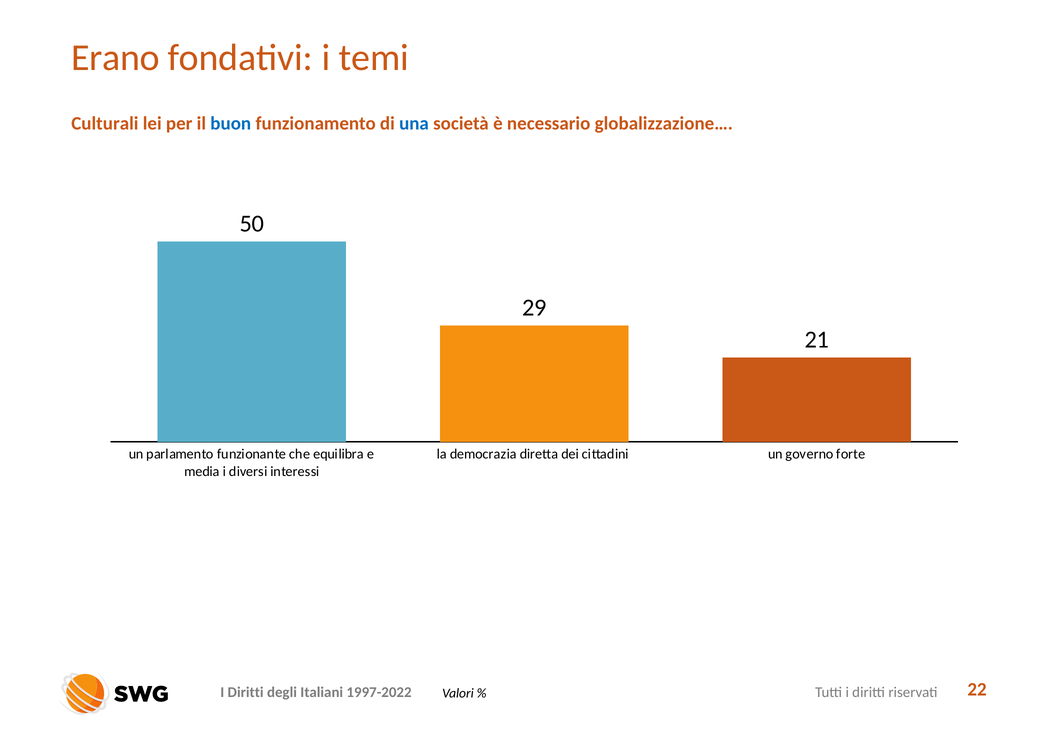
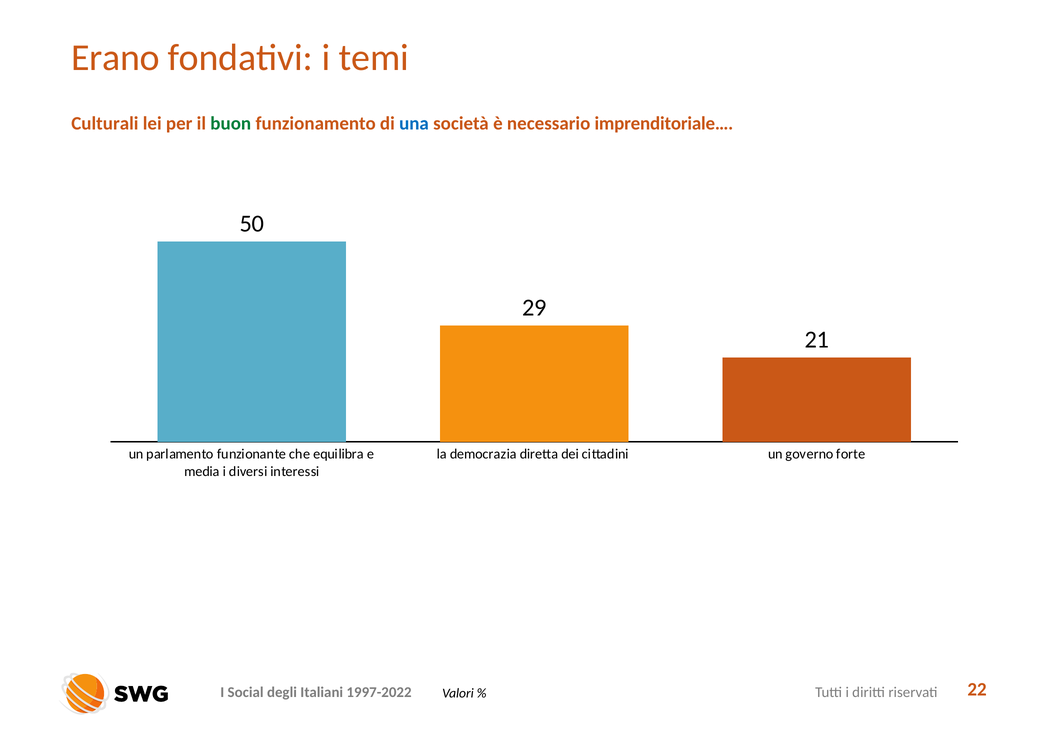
buon colour: blue -> green (231, 123)
globalizzazione…: globalizzazione… -> imprenditoriale… (664, 123)
Diritti: Diritti -> Social (246, 692)
